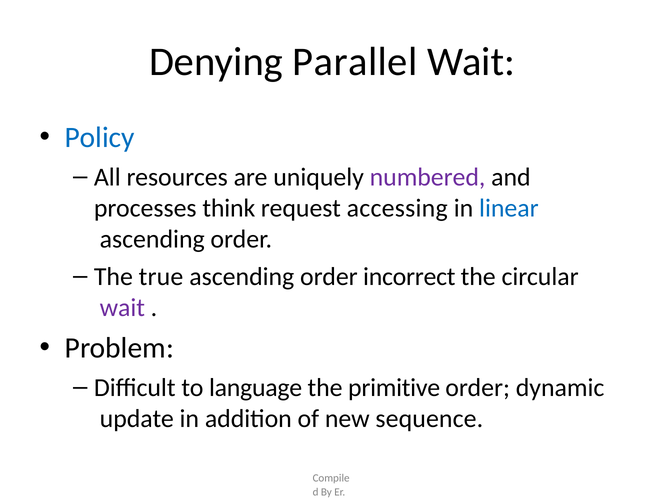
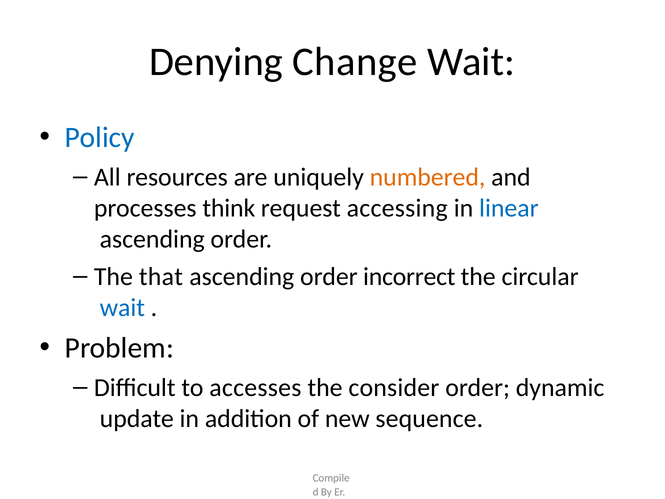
Parallel: Parallel -> Change (355, 62)
numbered colour: purple -> orange (428, 177)
true: true -> that (161, 276)
wait colour: purple -> blue (122, 307)
language: language -> accesses (255, 387)
primitive: primitive -> consider (394, 387)
